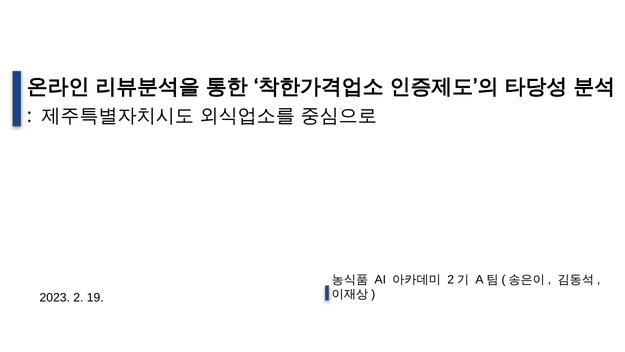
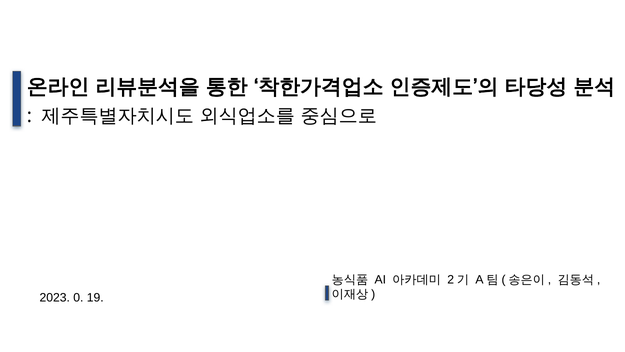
2023 2: 2 -> 0 (78, 297)
